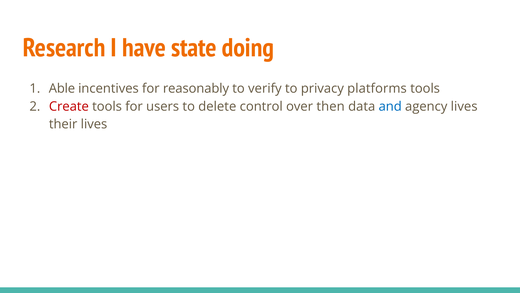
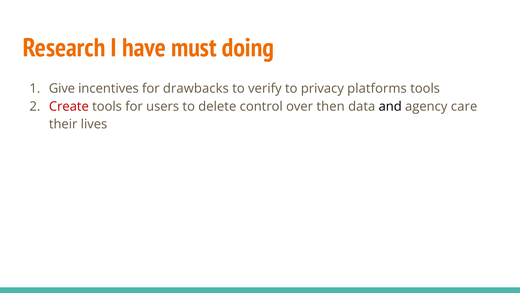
state: state -> must (194, 48)
Able: Able -> Give (62, 88)
reasonably: reasonably -> drawbacks (196, 88)
and colour: blue -> black (390, 106)
agency lives: lives -> care (464, 106)
